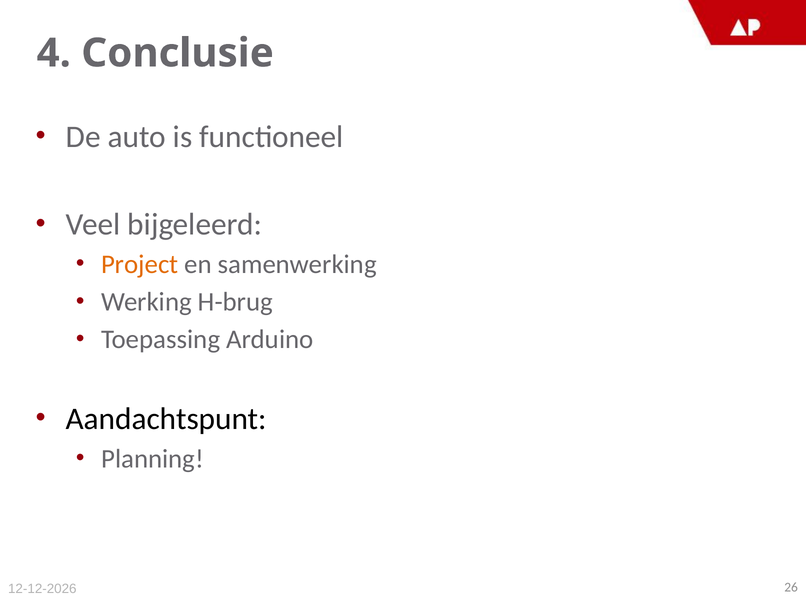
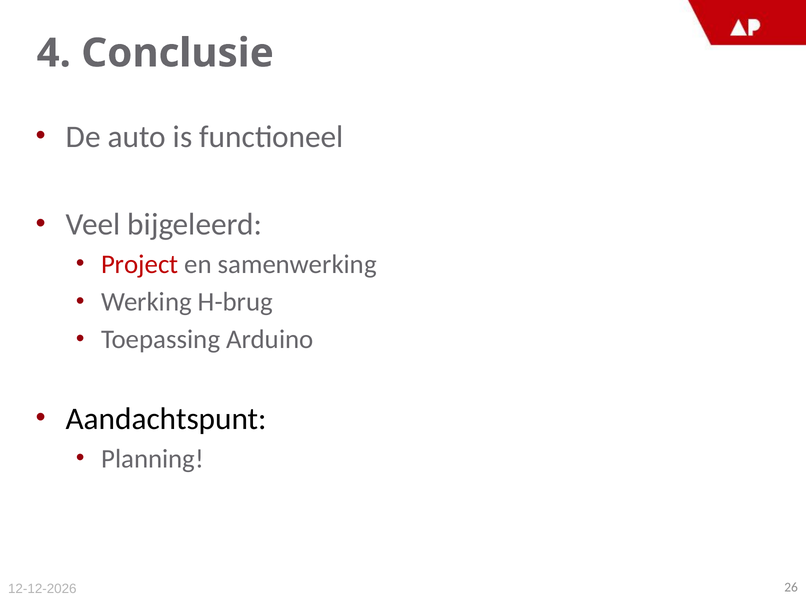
Project colour: orange -> red (140, 265)
